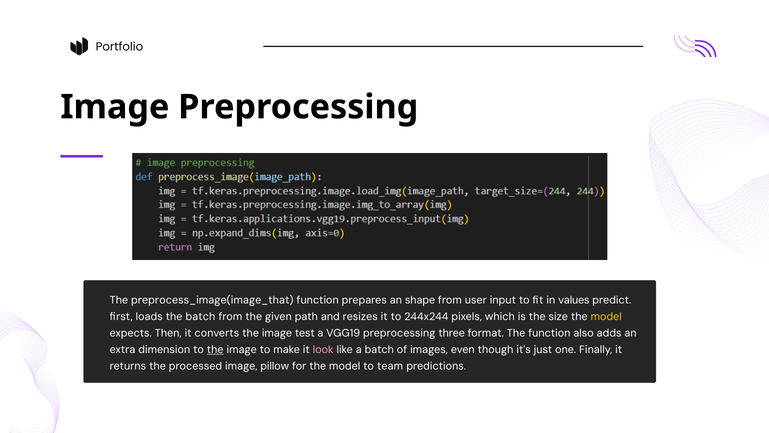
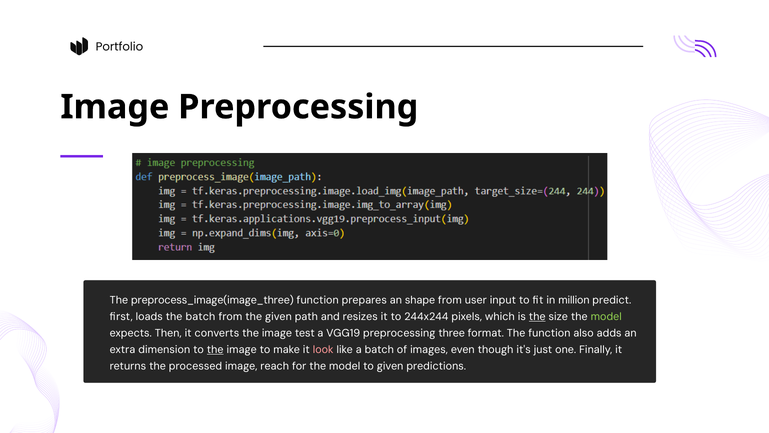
preprocess_image(image_that: preprocess_image(image_that -> preprocess_image(image_three (212, 300)
values: values -> million (574, 300)
the underline: none -> present (537, 316)
model colour: yellow -> light green (606, 316)
pillow: pillow -> reach (275, 366)
to team: team -> given (390, 366)
